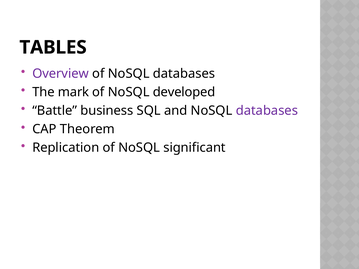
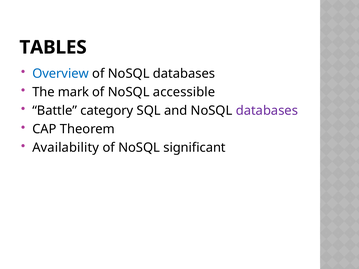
Overview colour: purple -> blue (61, 74)
developed: developed -> accessible (184, 92)
business: business -> category (107, 111)
Replication: Replication -> Availability (66, 148)
